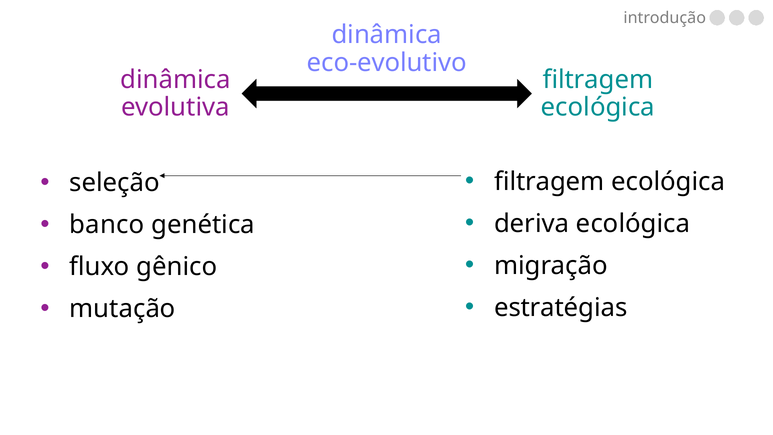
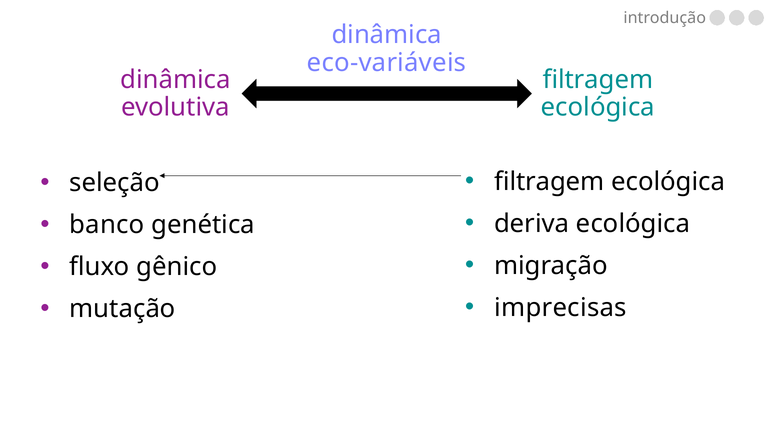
eco-evolutivo: eco-evolutivo -> eco-variáveis (387, 63)
estratégias: estratégias -> imprecisas (561, 308)
